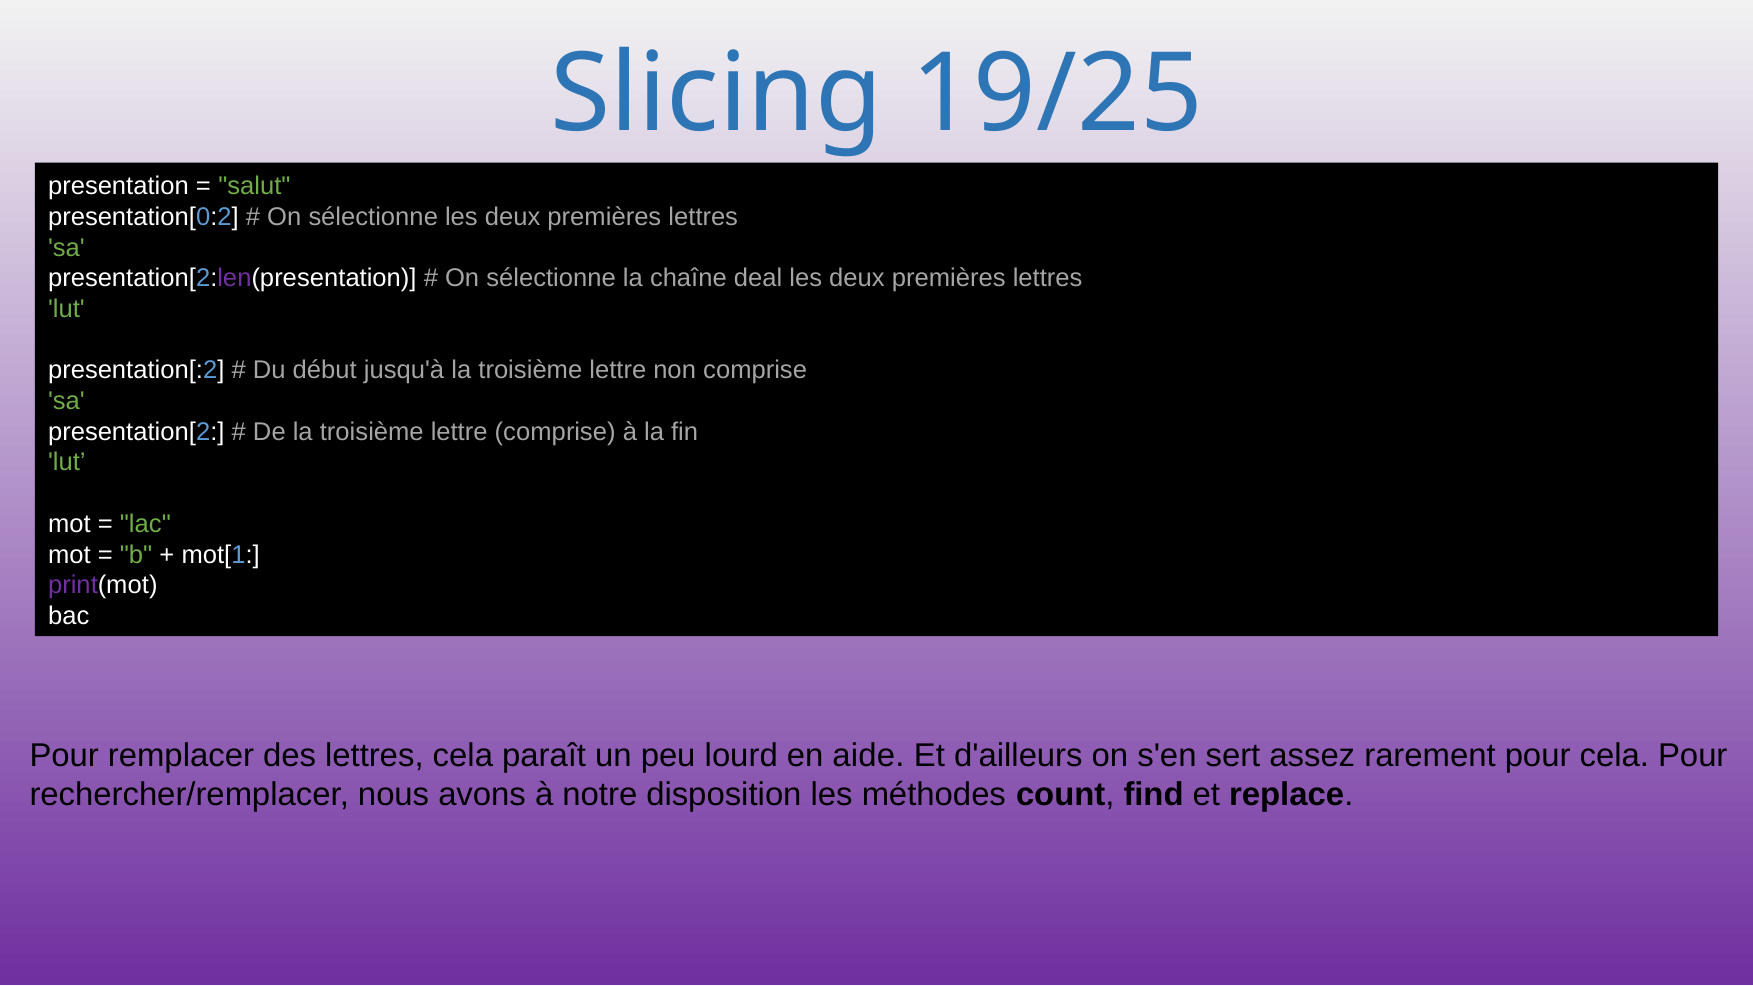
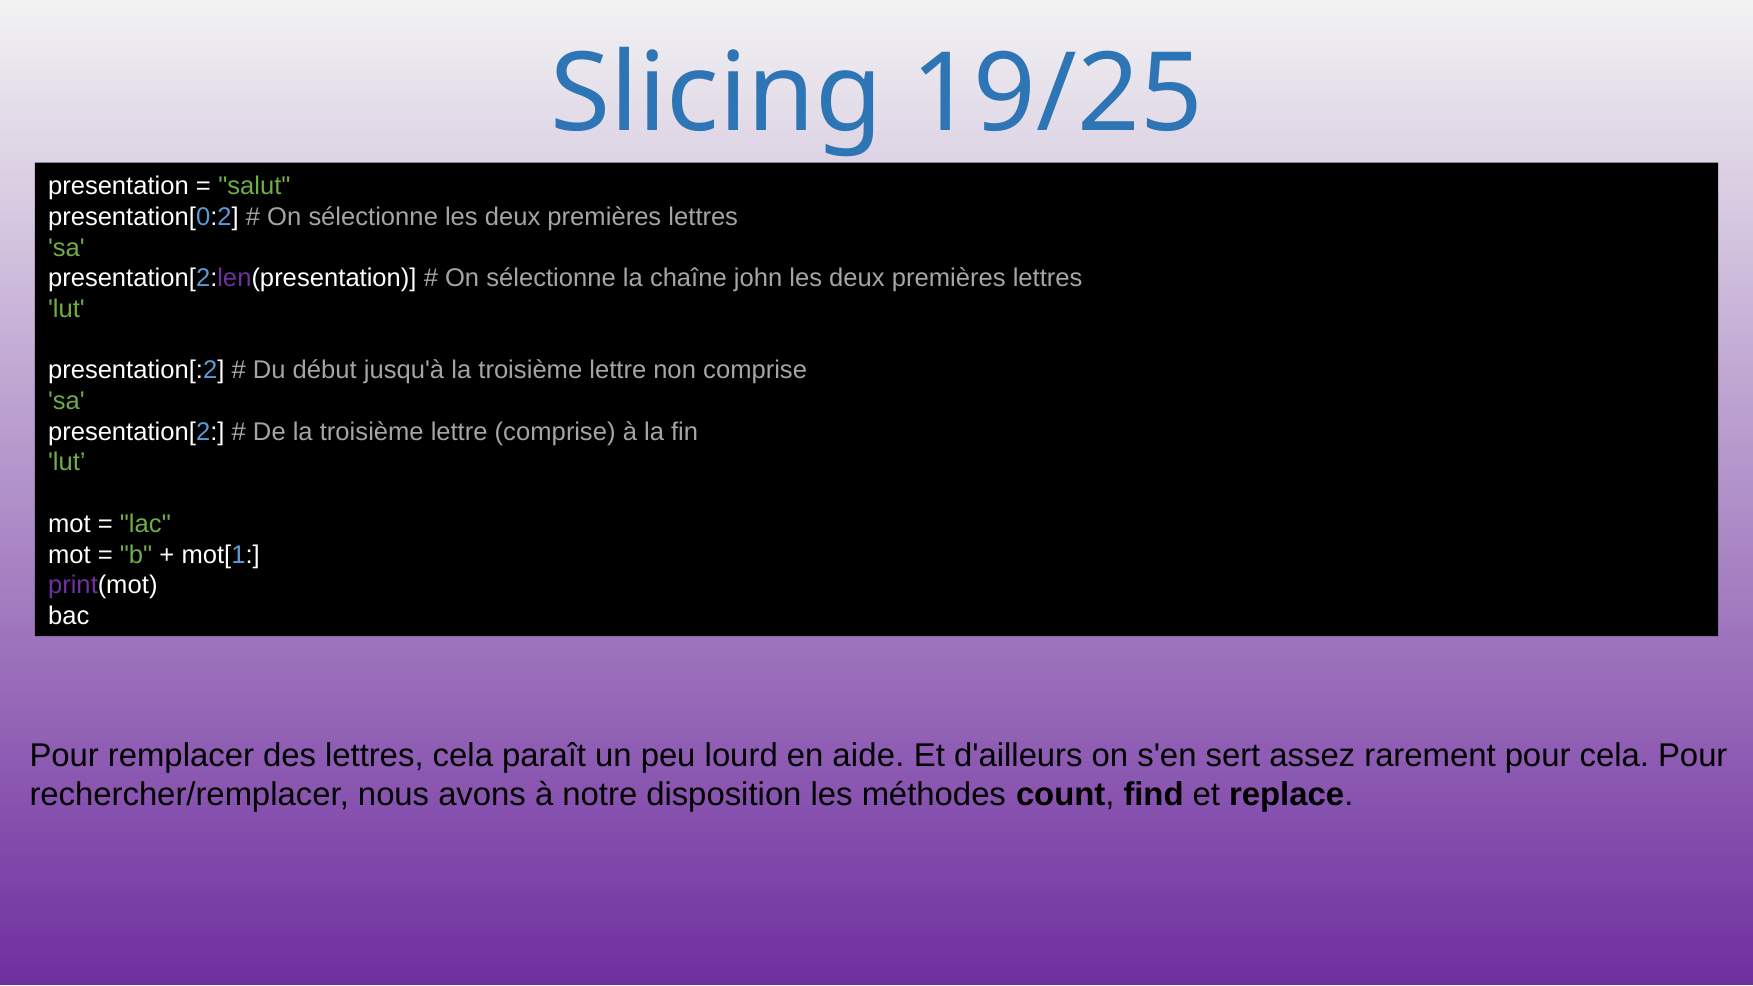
deal: deal -> john (758, 278)
